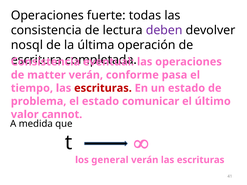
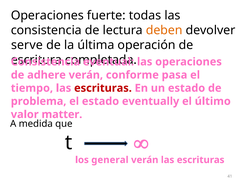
deben colour: purple -> orange (164, 30)
nosql: nosql -> serve (27, 45)
matter: matter -> adhere (46, 75)
comunicar: comunicar -> eventually (151, 101)
cannot: cannot -> matter (62, 115)
